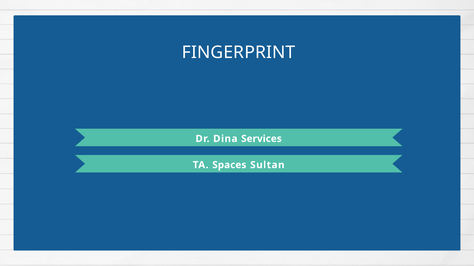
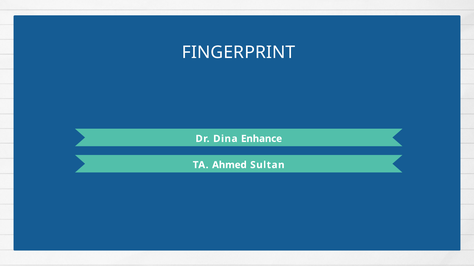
Services: Services -> Enhance (262, 139)
Spaces: Spaces -> Ahmed (229, 165)
